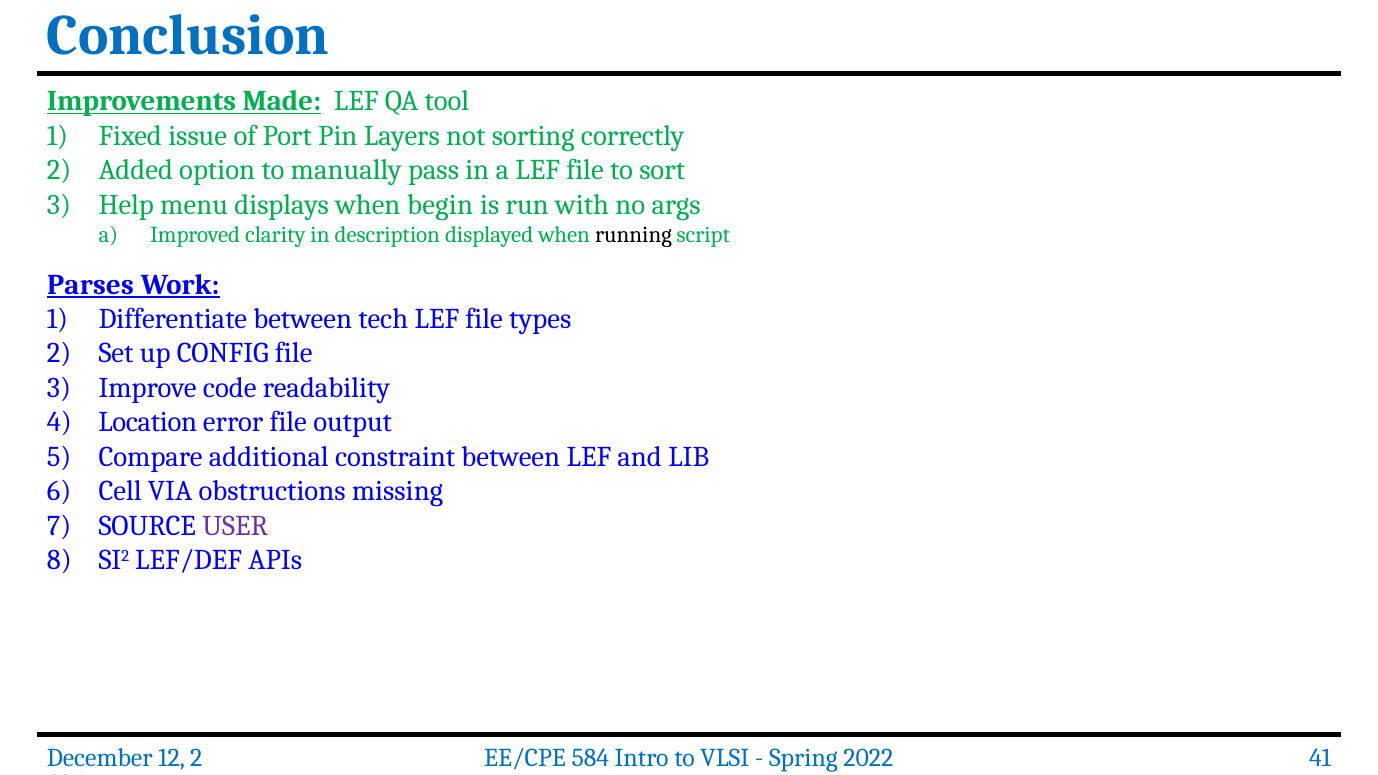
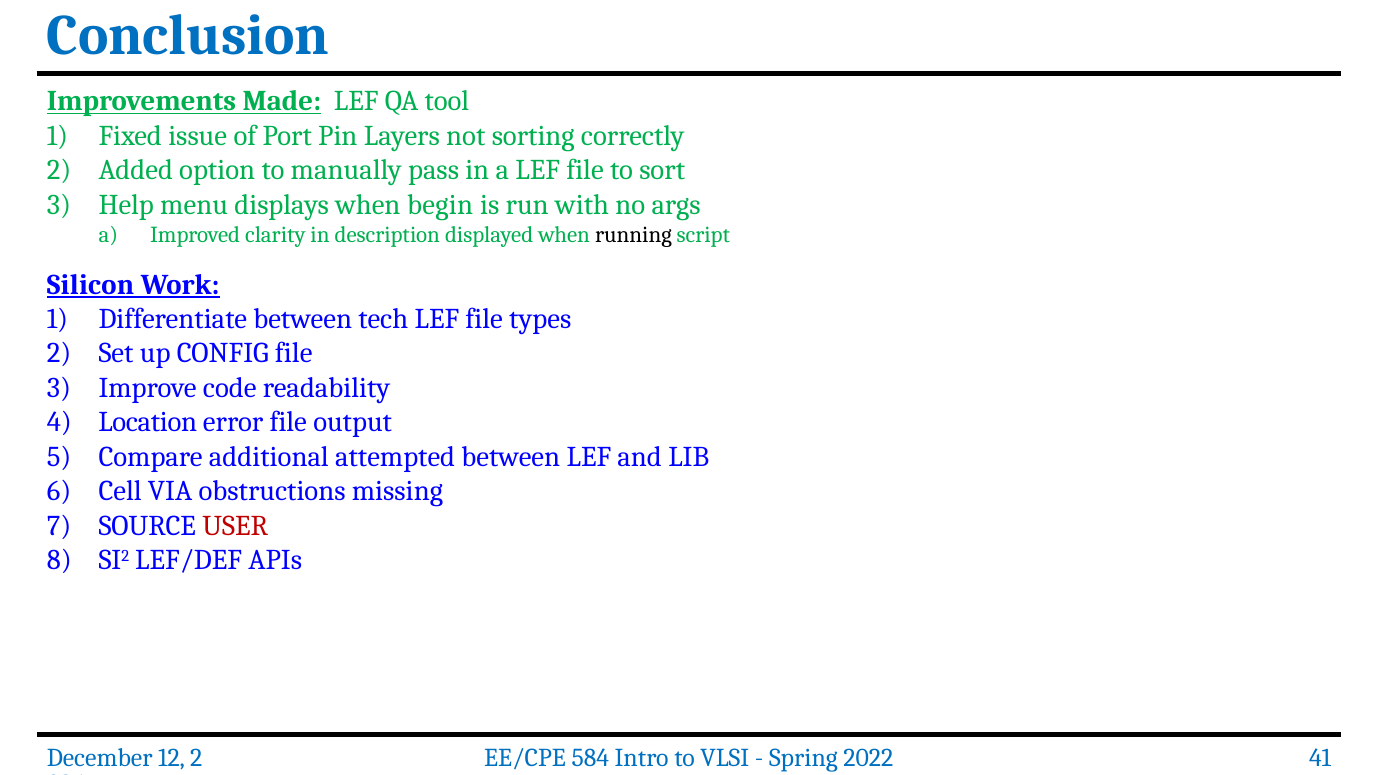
Parses: Parses -> Silicon (91, 285)
constraint: constraint -> attempted (395, 457)
USER colour: purple -> red (235, 526)
